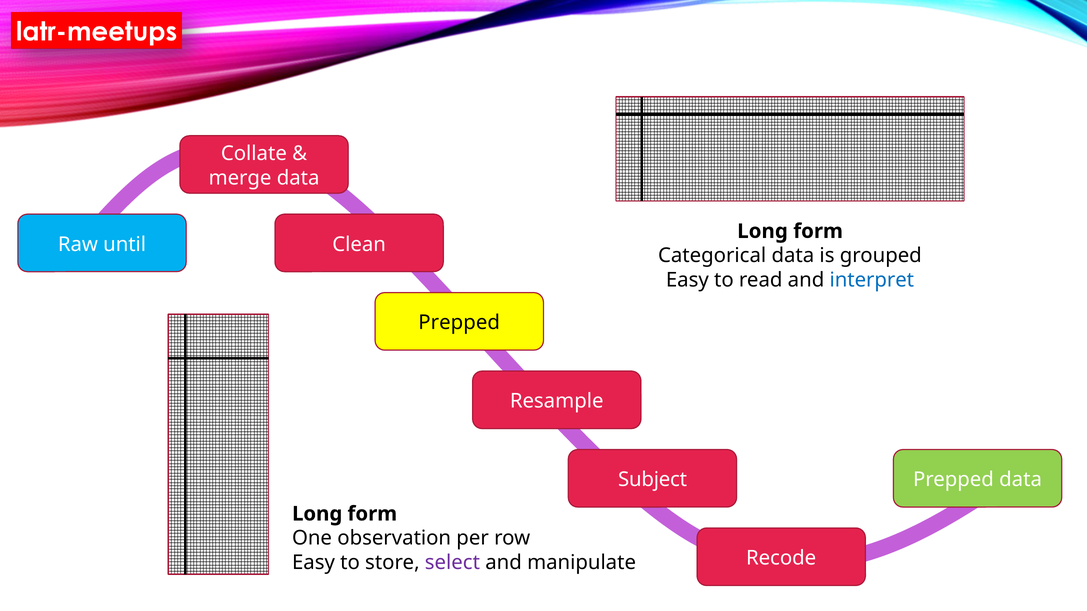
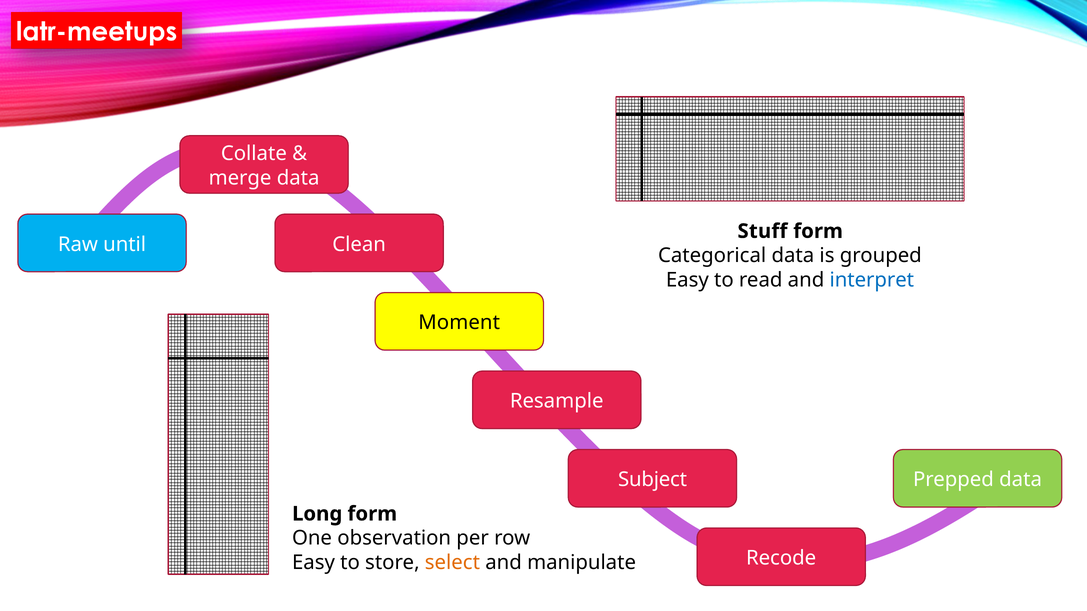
Long: Long -> Stuff (762, 231)
Prepped: Prepped -> Moment (459, 323)
select colour: purple -> orange (452, 563)
